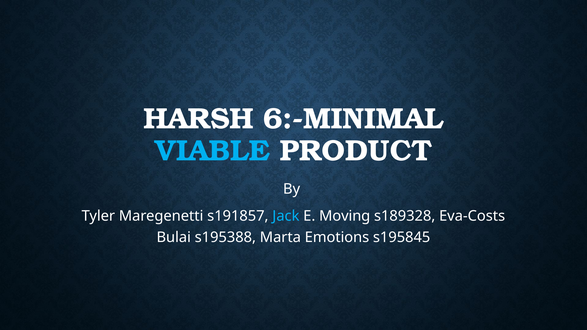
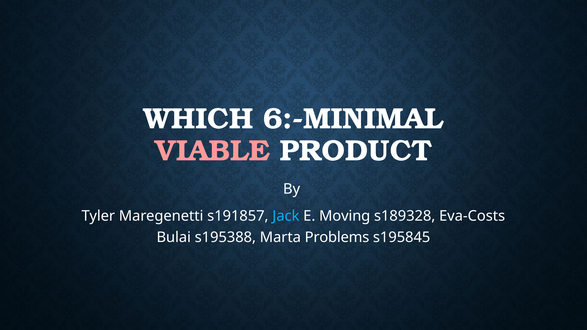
HARSH: HARSH -> WHICH (198, 119)
VIABLE colour: light blue -> pink (212, 151)
Emotions: Emotions -> Problems (337, 237)
